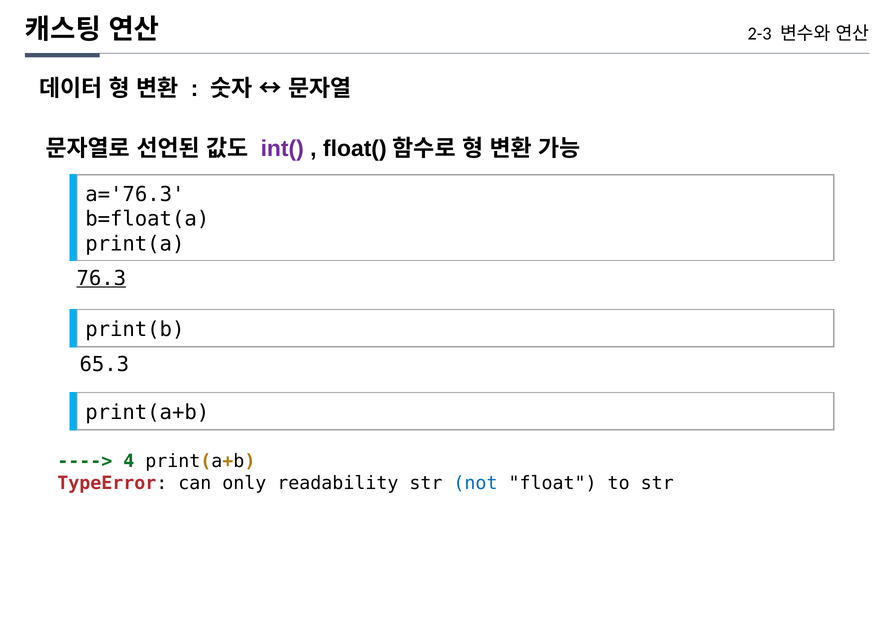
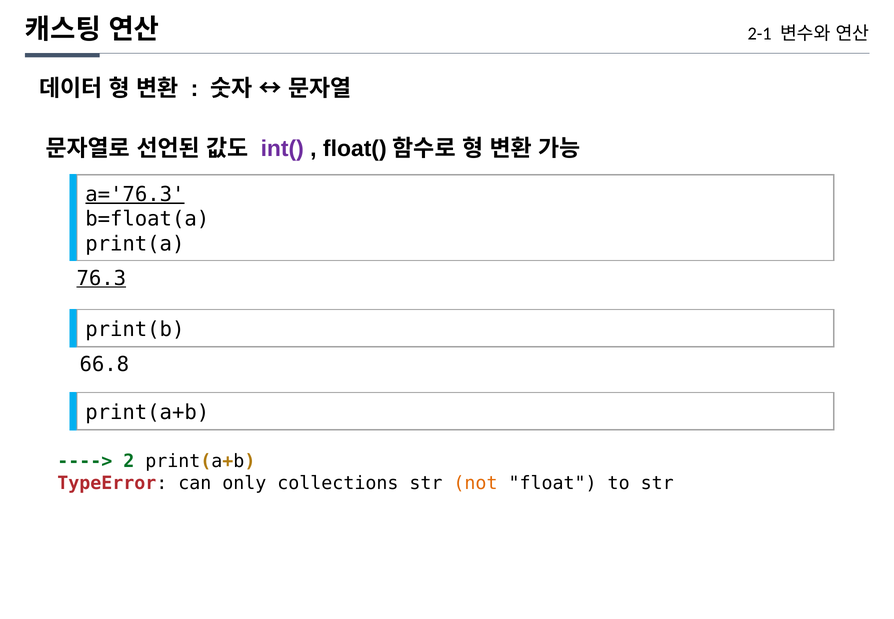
2-3: 2-3 -> 2-1 (760, 34)
a='76.3 underline: none -> present (135, 194)
65.3: 65.3 -> 66.8 (104, 365)
4: 4 -> 2 (129, 461)
readability: readability -> collections (338, 483)
not colour: blue -> orange (475, 483)
